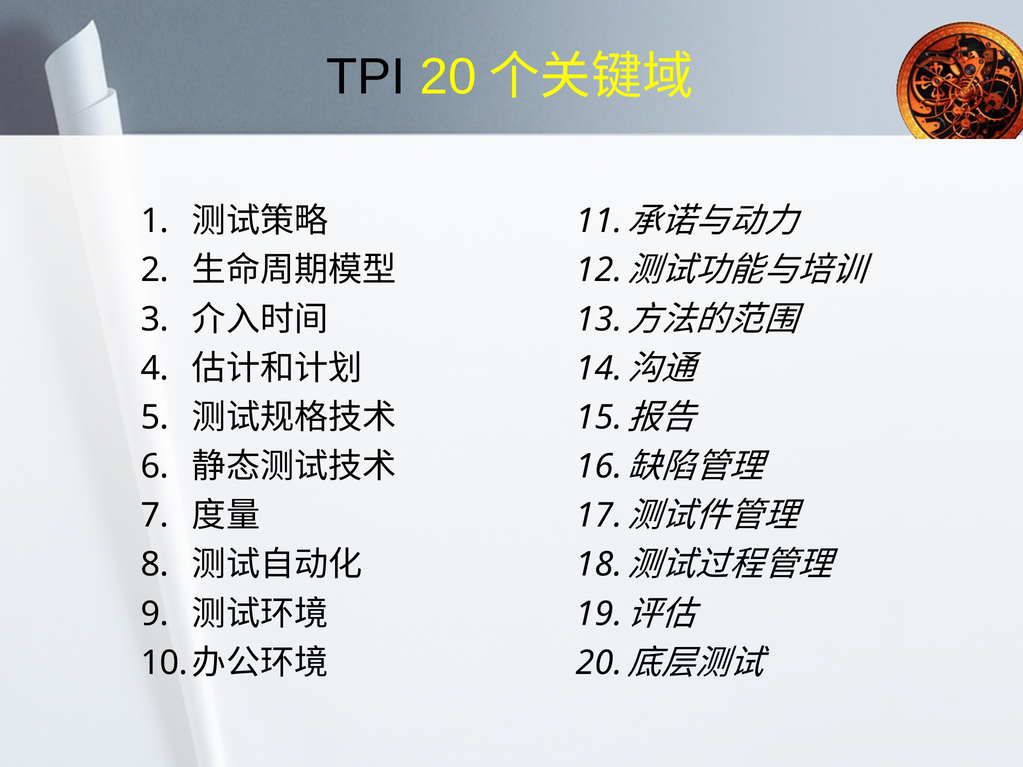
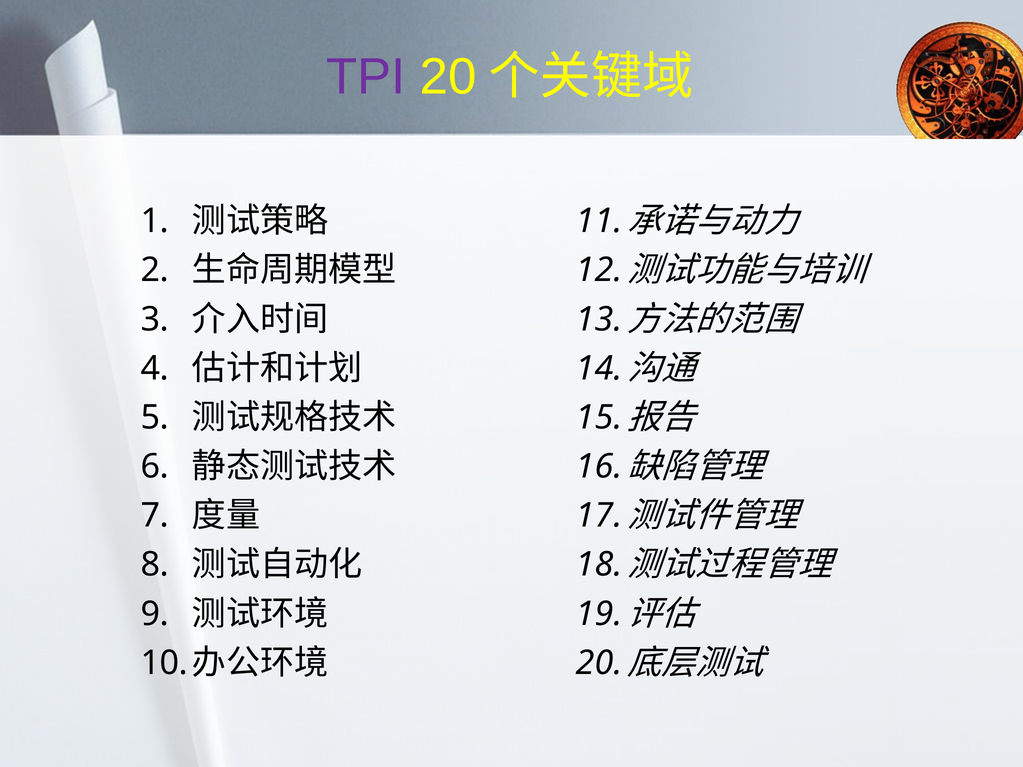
TPI colour: black -> purple (366, 77)
